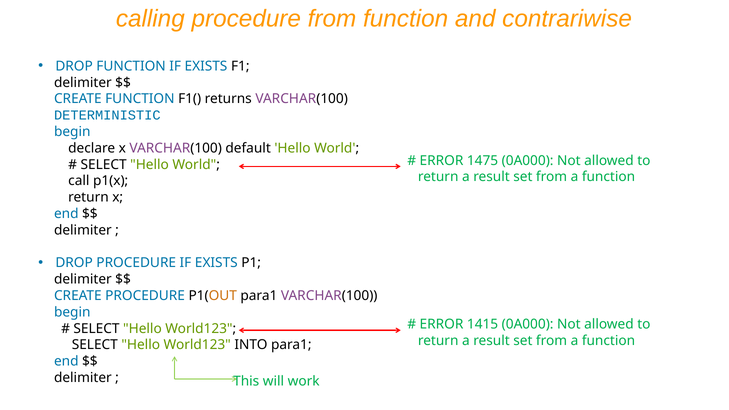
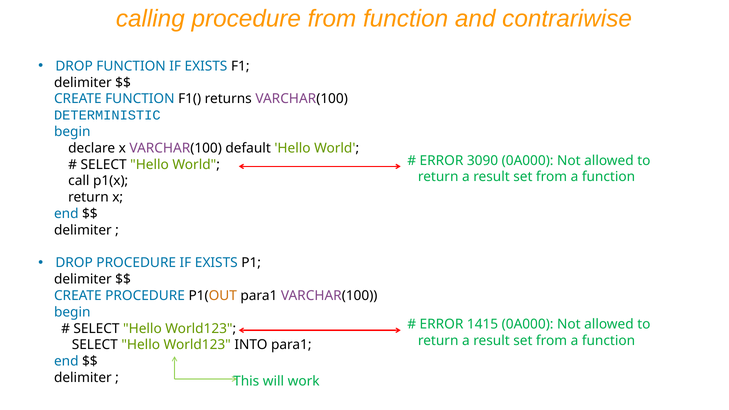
1475: 1475 -> 3090 (483, 161)
